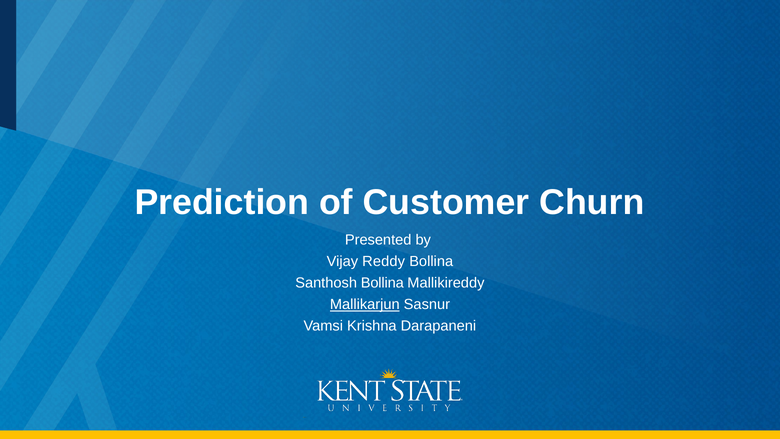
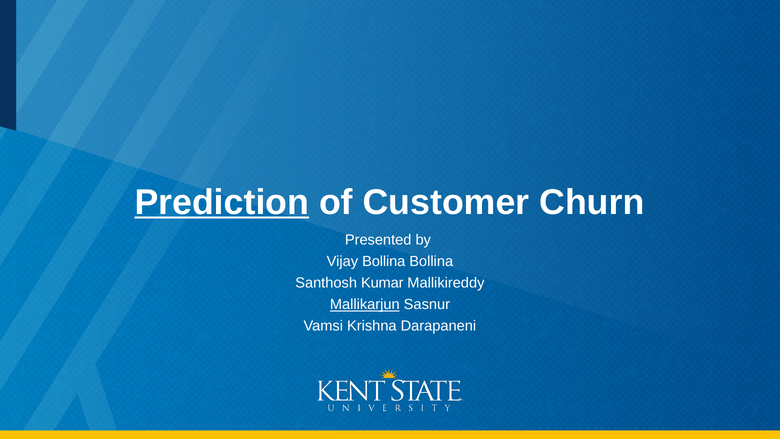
Prediction underline: none -> present (222, 202)
Vijay Reddy: Reddy -> Bollina (384, 261)
Santhosh Bollina: Bollina -> Kumar (382, 283)
